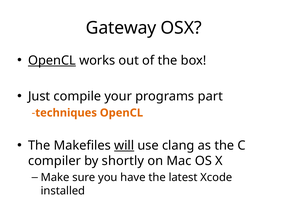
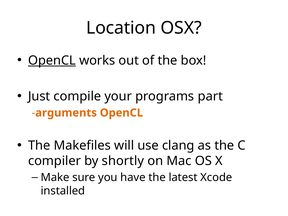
Gateway: Gateway -> Location (121, 28)
techniques: techniques -> arguments (66, 113)
will underline: present -> none (124, 146)
